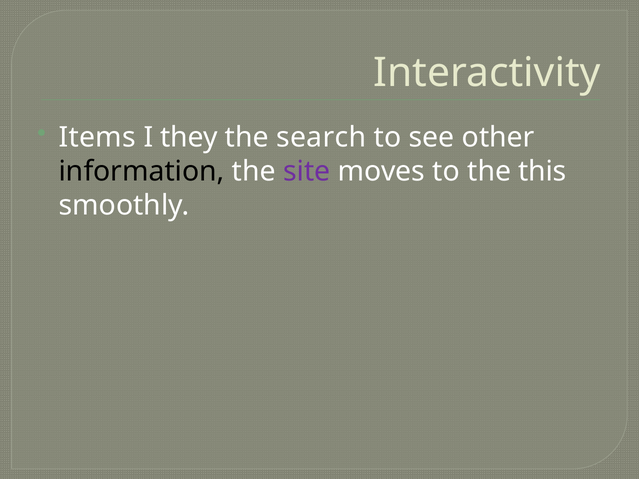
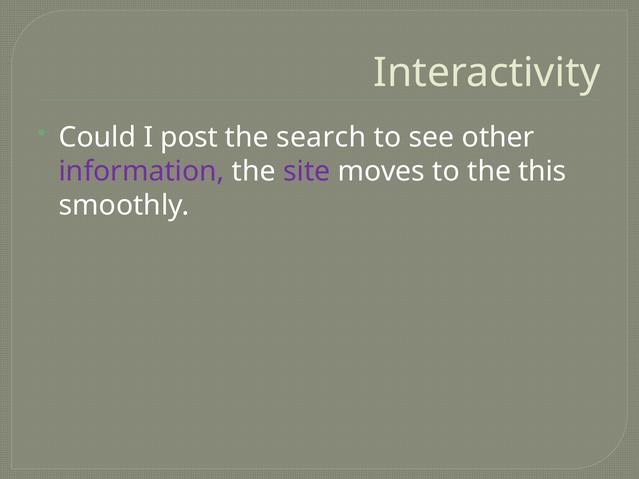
Items: Items -> Could (97, 137)
they: they -> post (189, 137)
information colour: black -> purple (142, 171)
